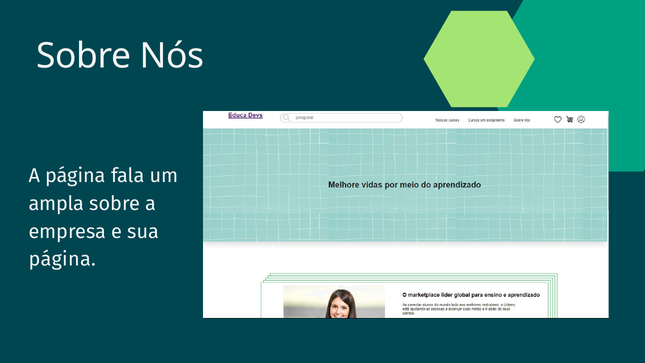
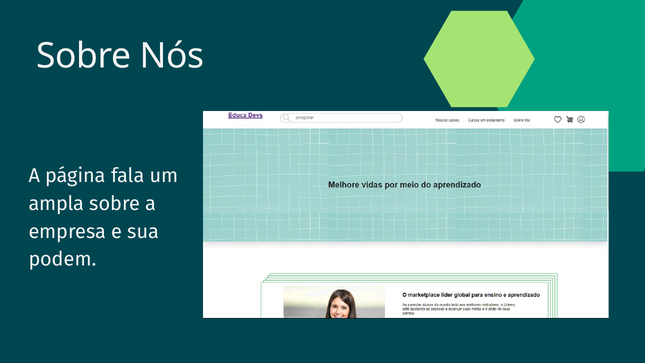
página: página -> podem (62, 259)
